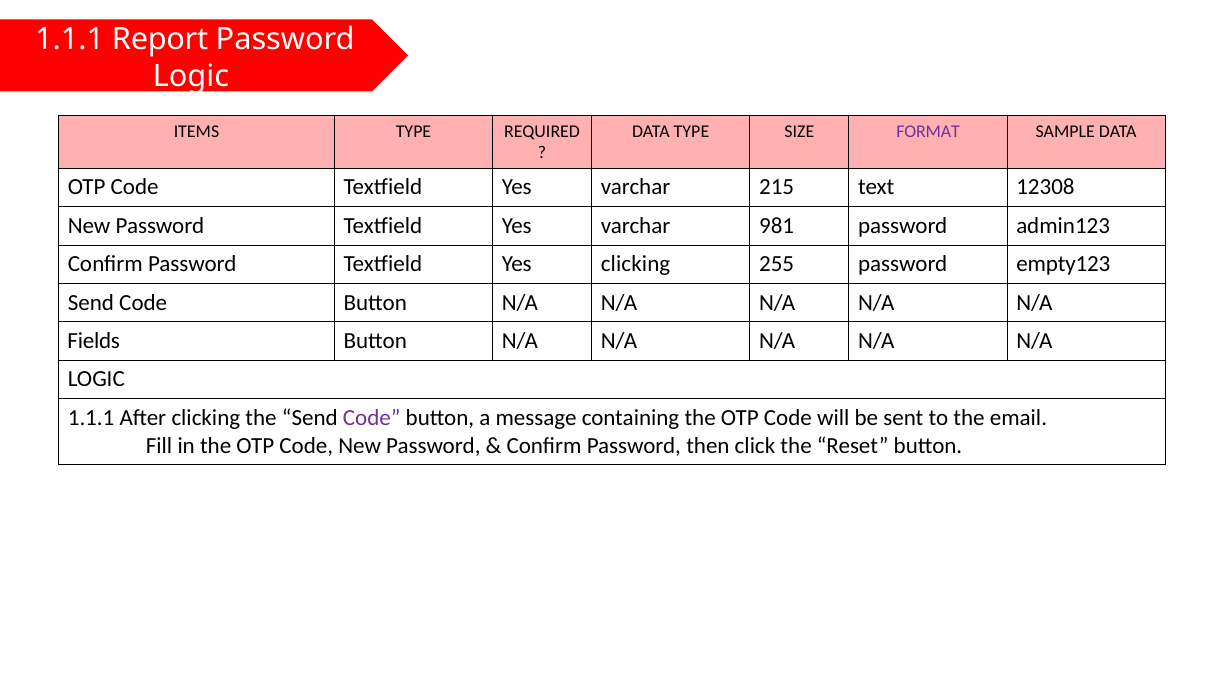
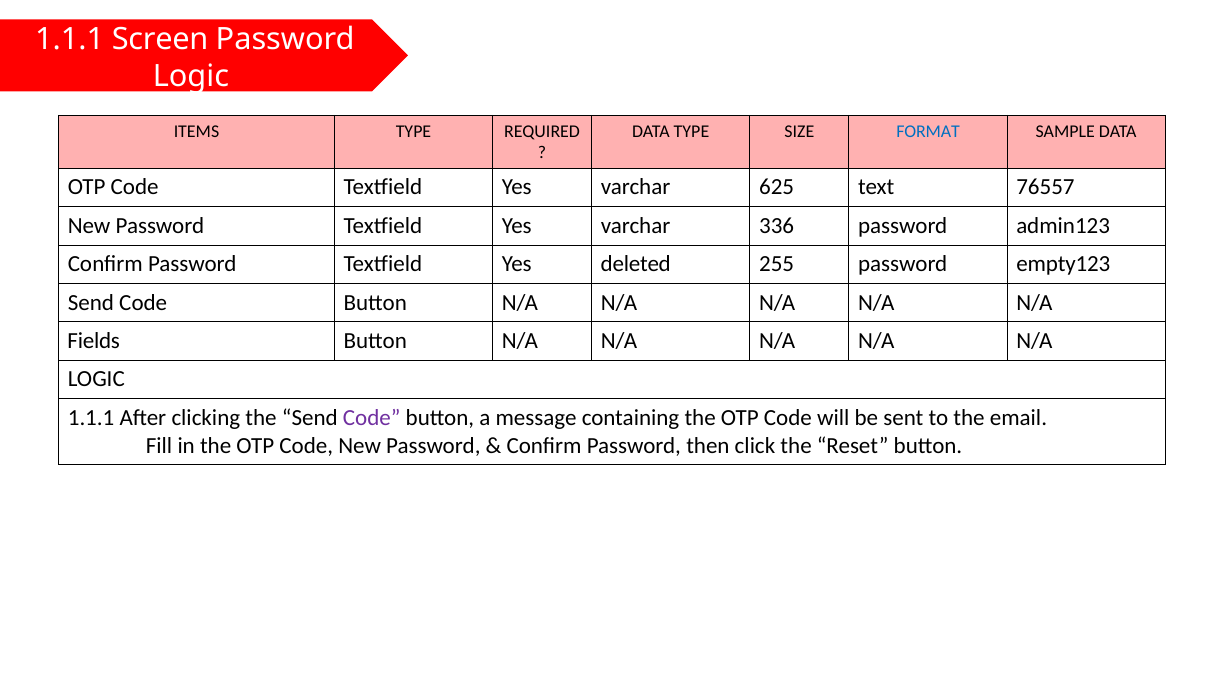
Report: Report -> Screen (160, 39)
FORMAT colour: purple -> blue (928, 131)
215: 215 -> 625 (777, 187)
12308: 12308 -> 76557 (1045, 187)
981: 981 -> 336 (777, 226)
Yes clicking: clicking -> deleted (636, 264)
